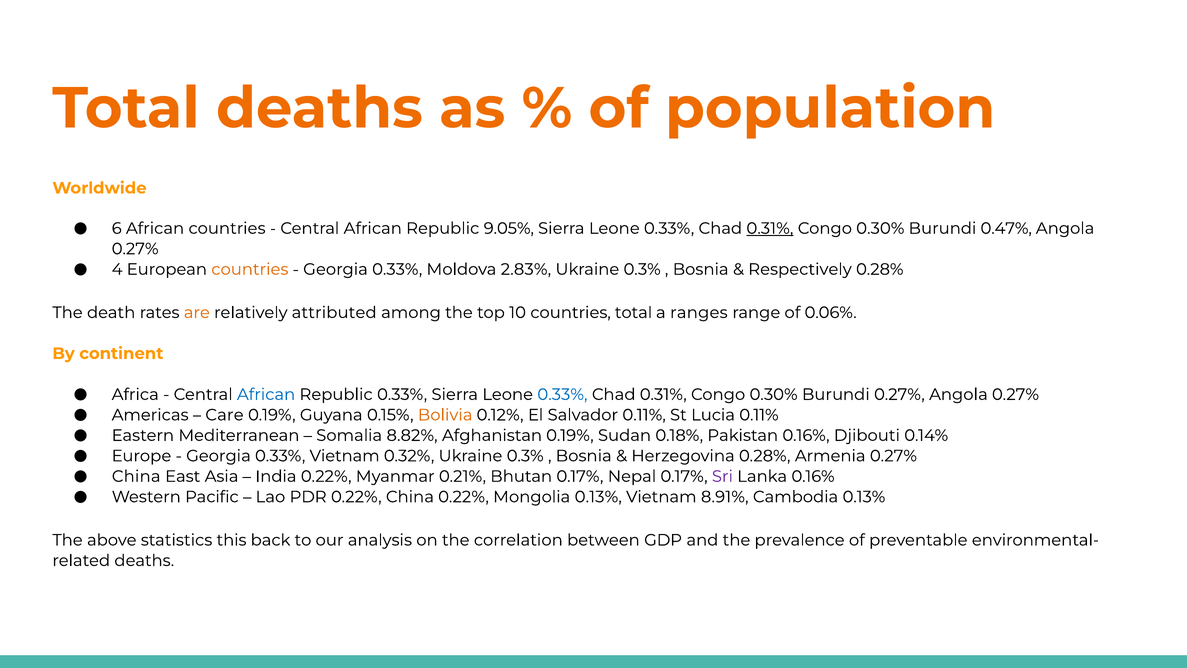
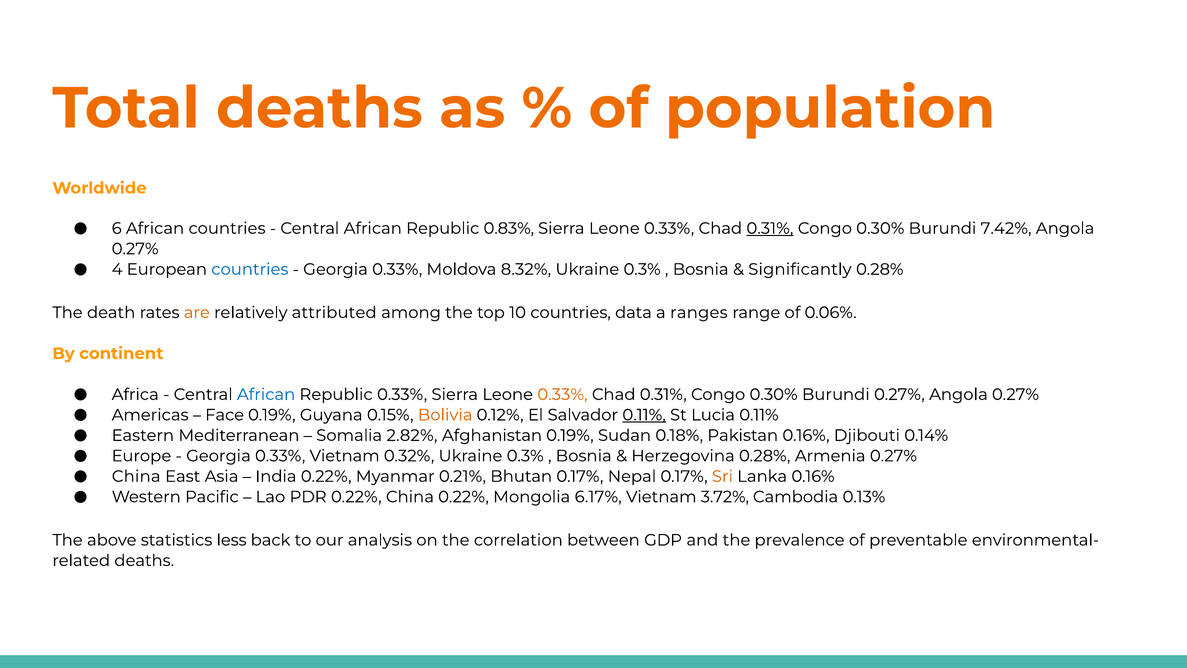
9.05%: 9.05% -> 0.83% (509, 228)
0.47%: 0.47% -> 7.42% (1006, 228)
countries colour: orange -> blue (250, 269)
2.83%: 2.83% -> 8.32% (526, 269)
Respectively: Respectively -> Significantly (800, 269)
countries total: total -> data (633, 312)
0.33% colour: blue -> orange (562, 394)
Care: Care -> Face (225, 415)
0.11% underline: none -> present (644, 415)
8.82%: 8.82% -> 2.82% (412, 435)
Sri colour: purple -> orange (722, 476)
Mongolia 0.13%: 0.13% -> 6.17% (598, 497)
8.91%: 8.91% -> 3.72% (725, 497)
this: this -> less (232, 540)
